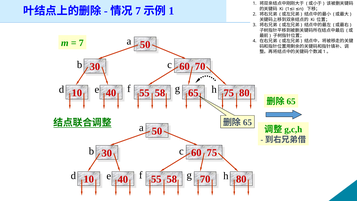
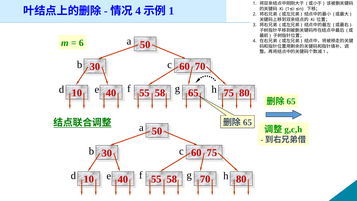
7: 7 -> 4 (138, 11)
7: 7 -> 6 (81, 43)
